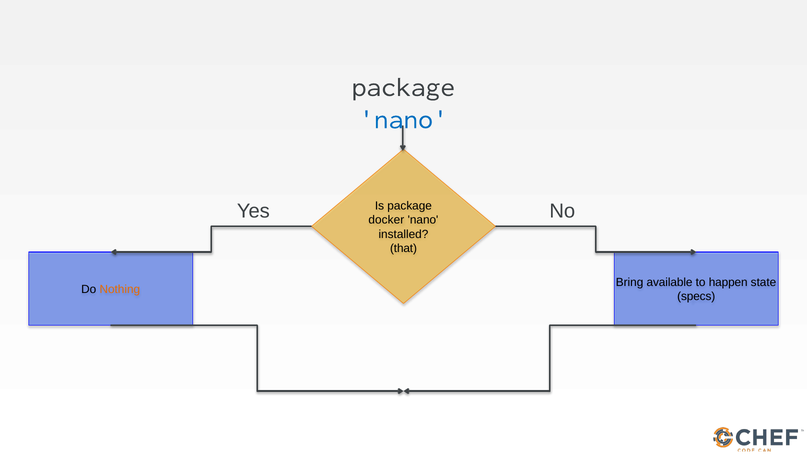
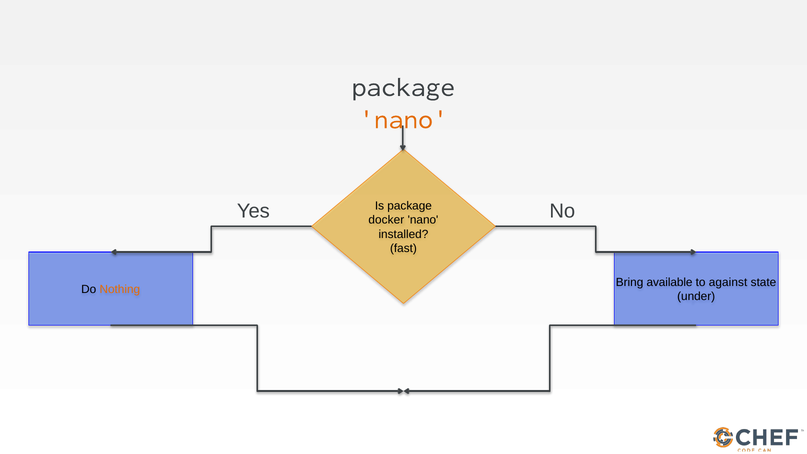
nano colour: blue -> orange (403, 119)
that: that -> fast (403, 248)
happen: happen -> against (728, 282)
specs: specs -> under (696, 296)
